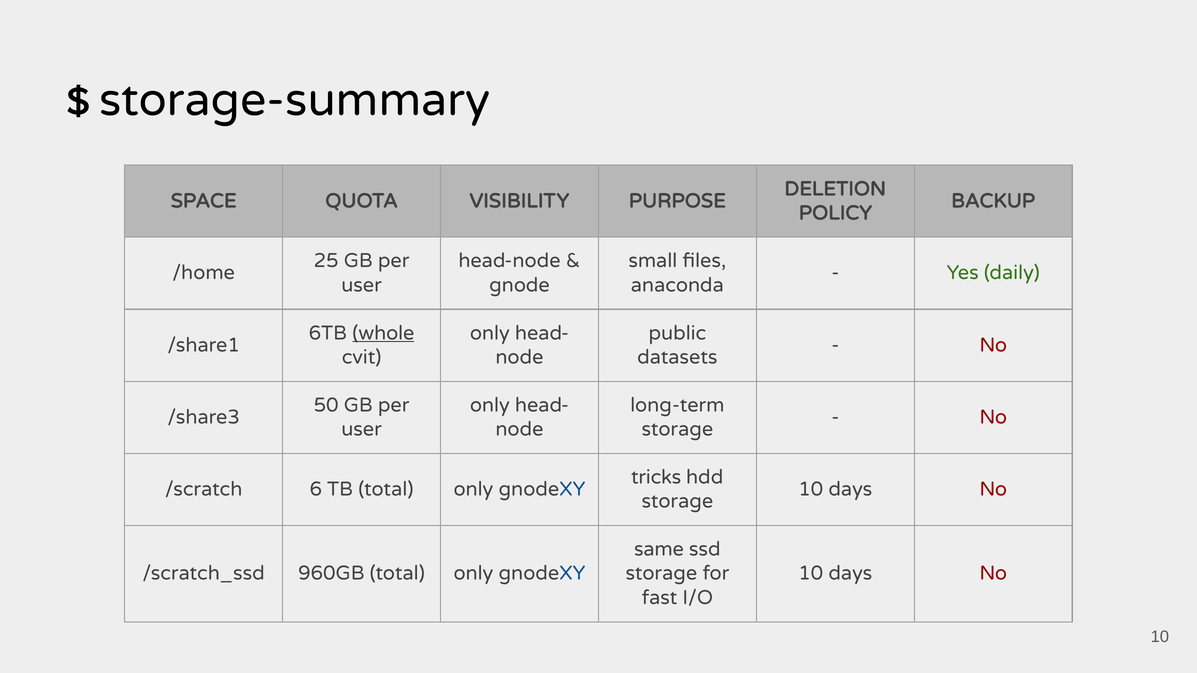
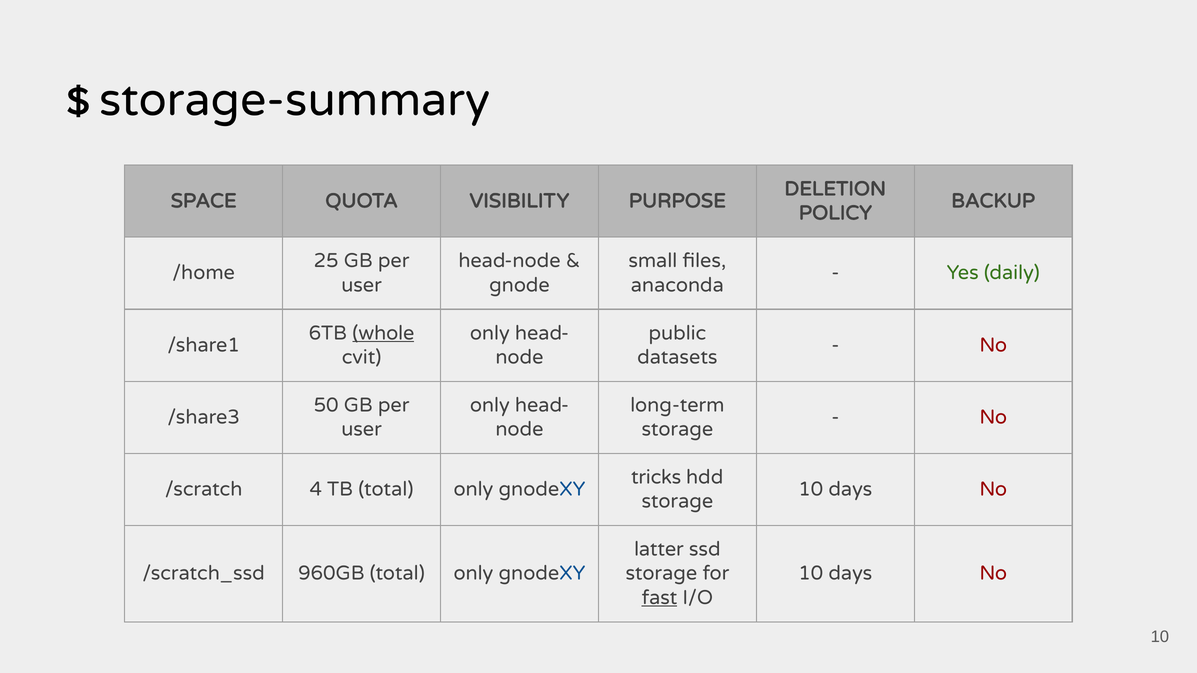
6: 6 -> 4 (316, 489)
same: same -> latter (659, 550)
fast underline: none -> present (660, 598)
